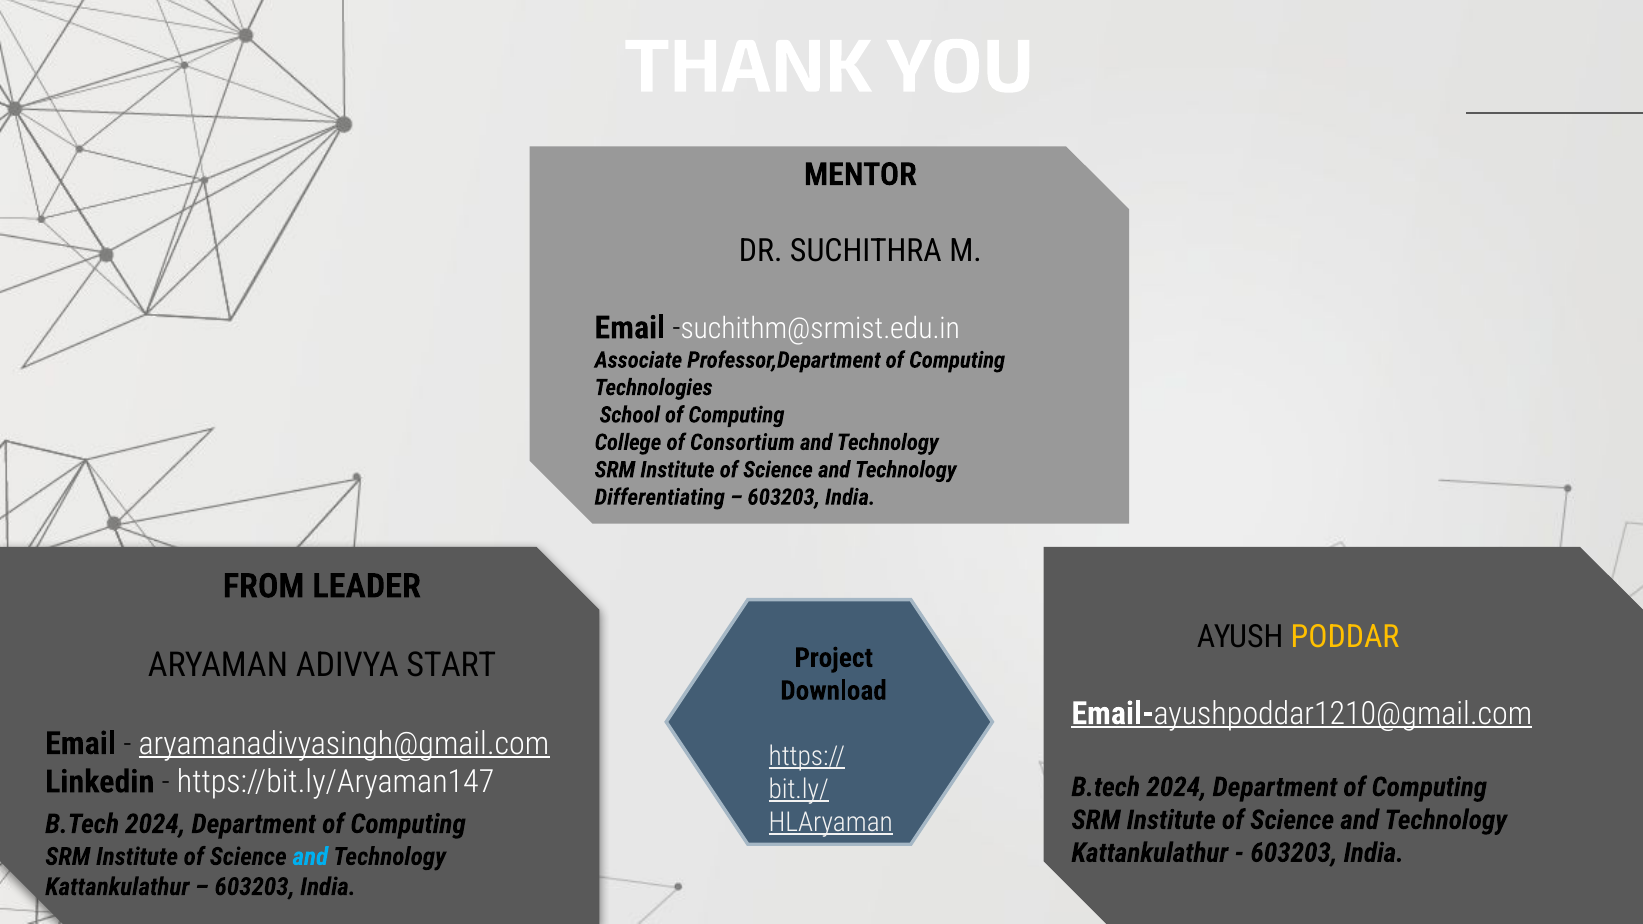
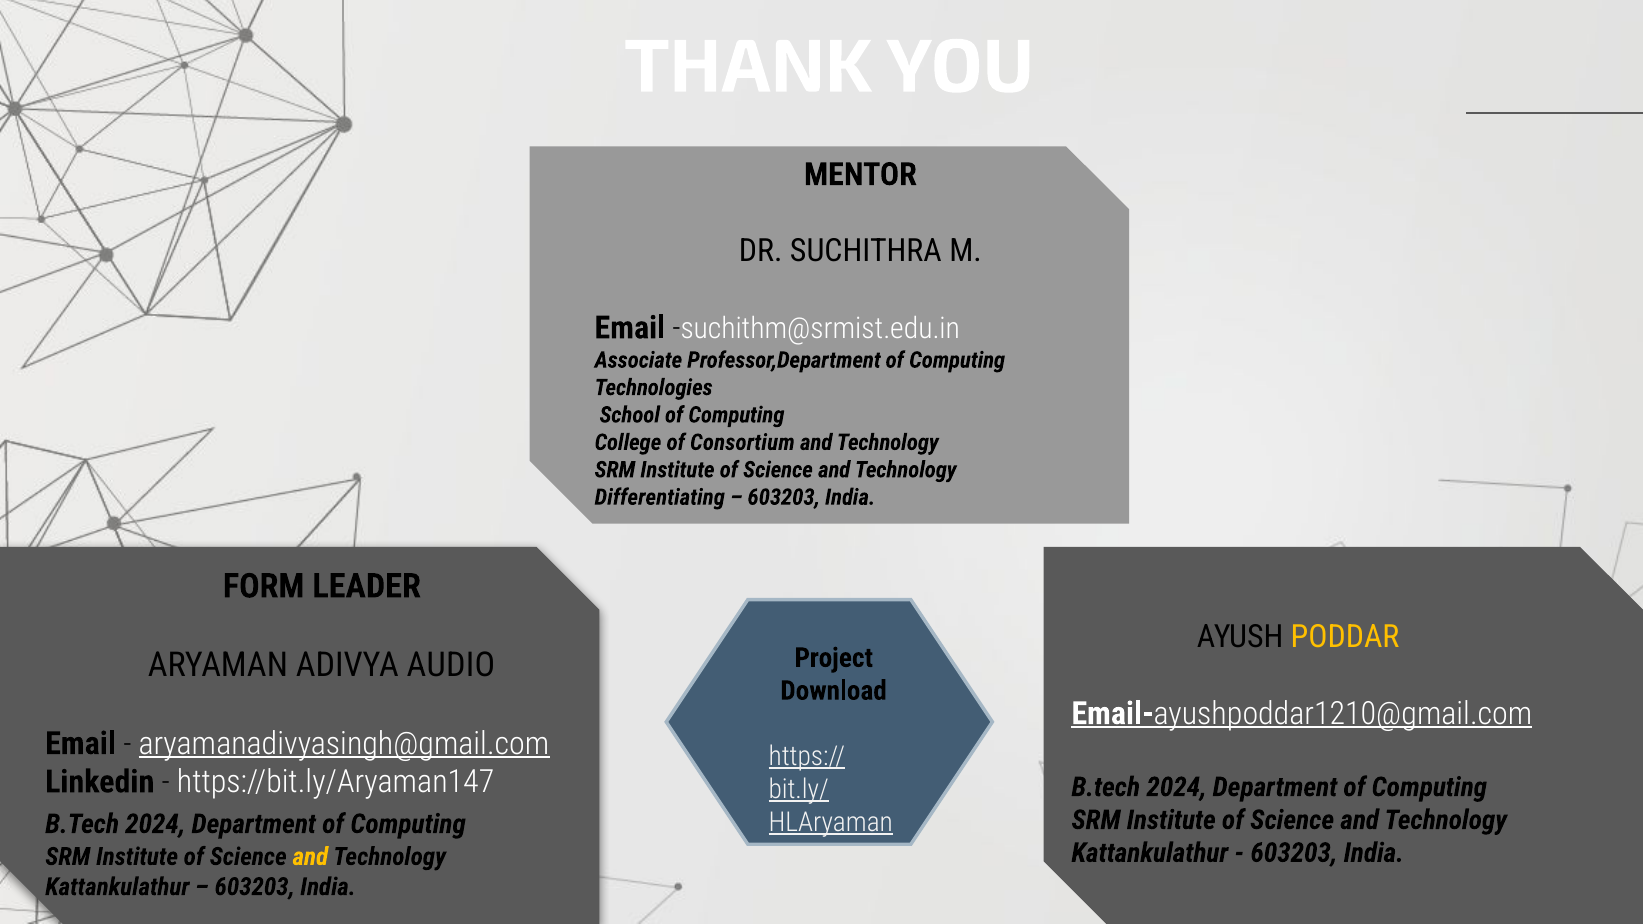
FROM: FROM -> FORM (264, 586)
START: START -> AUDIO (451, 666)
and colour: light blue -> yellow (310, 857)
